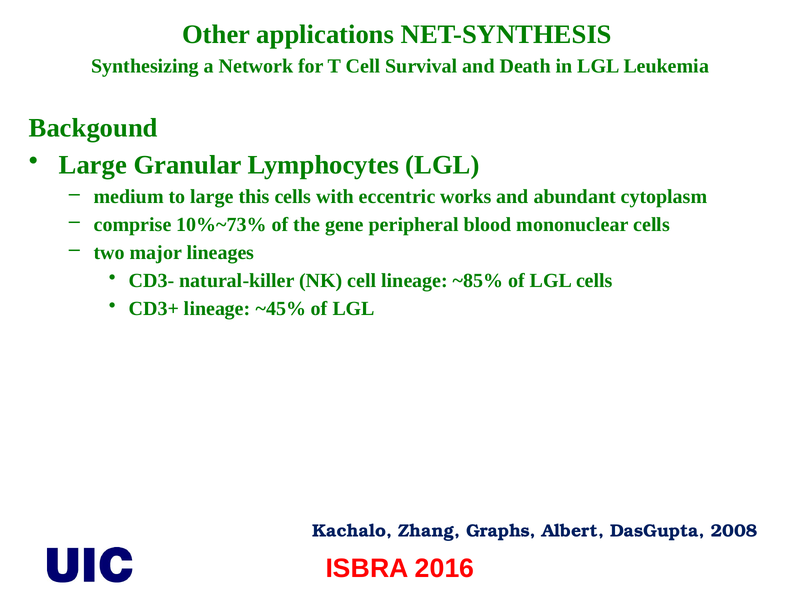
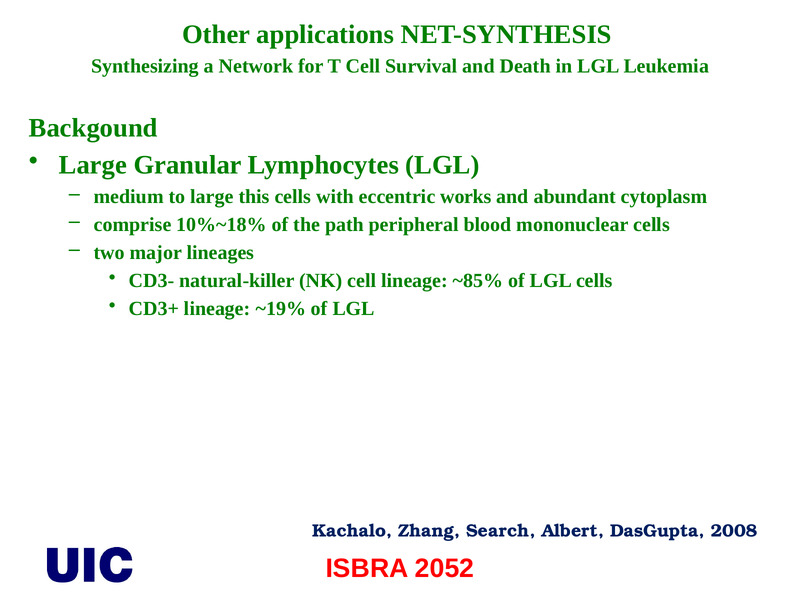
10%~73%: 10%~73% -> 10%~18% (222, 225)
gene: gene -> path (344, 225)
~45%: ~45% -> ~19% (281, 309)
Graphs: Graphs -> Search (501, 531)
2016: 2016 -> 2052 (445, 568)
